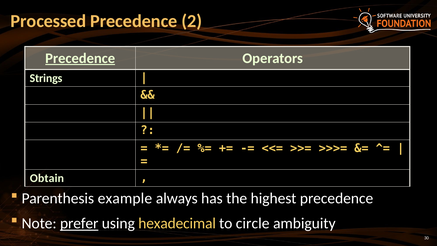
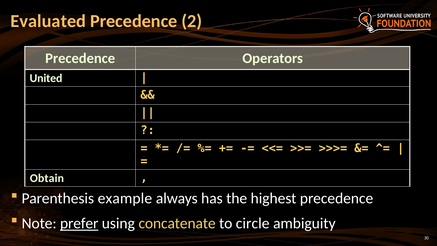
Processed: Processed -> Evaluated (48, 21)
Precedence underline: present -> none (80, 58)
Strings: Strings -> United (46, 78)
hexadecimal: hexadecimal -> concatenate (177, 223)
